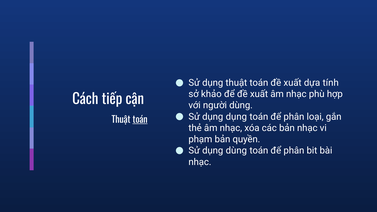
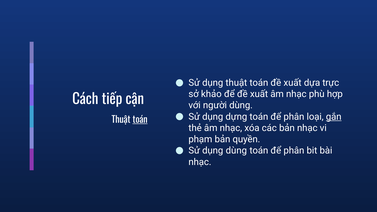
tính: tính -> trực (331, 83)
dụng dụng: dụng -> dựng (236, 117)
gắn underline: none -> present (334, 117)
